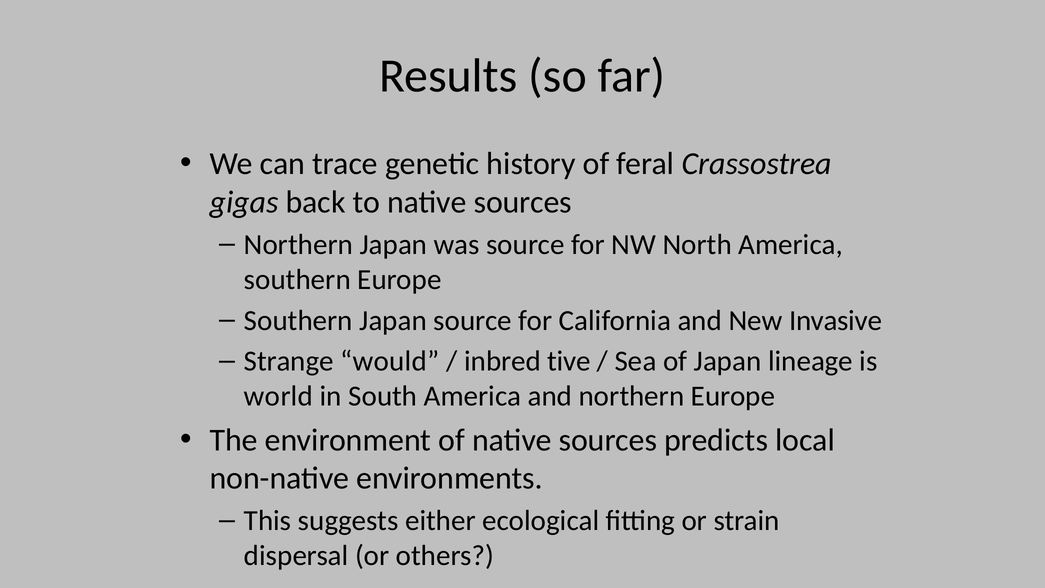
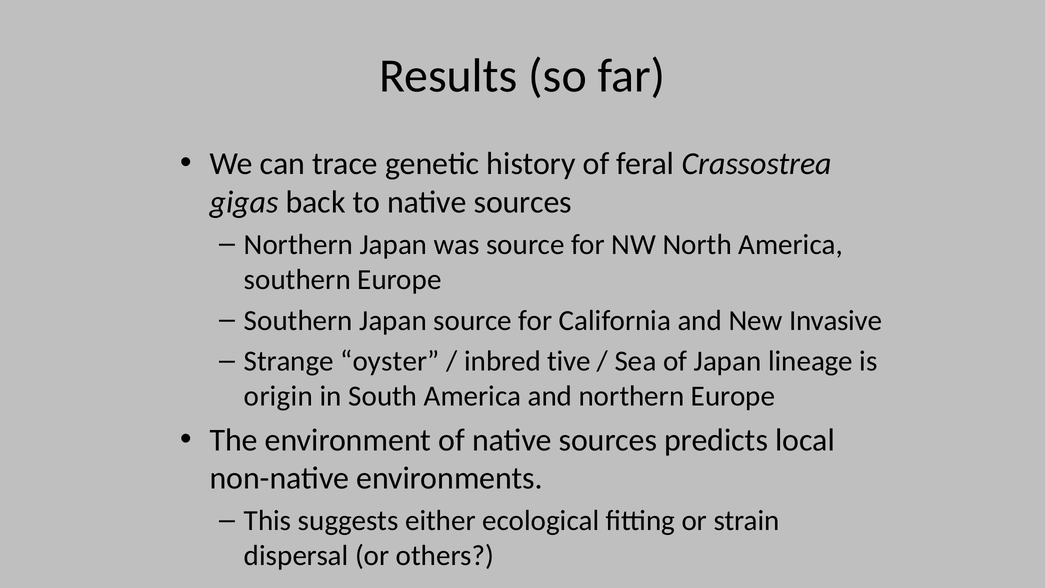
would: would -> oyster (390, 361)
world: world -> origin (279, 396)
